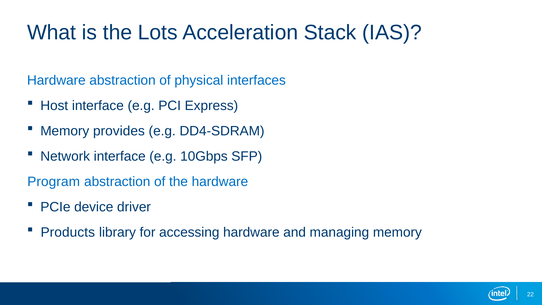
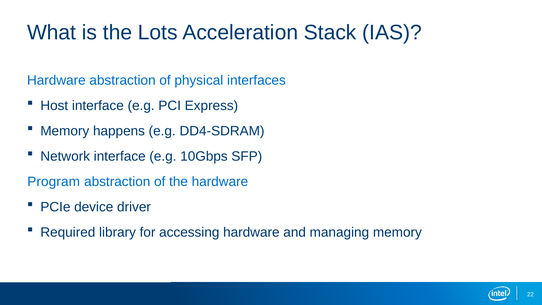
provides: provides -> happens (119, 131)
Products: Products -> Required (68, 232)
